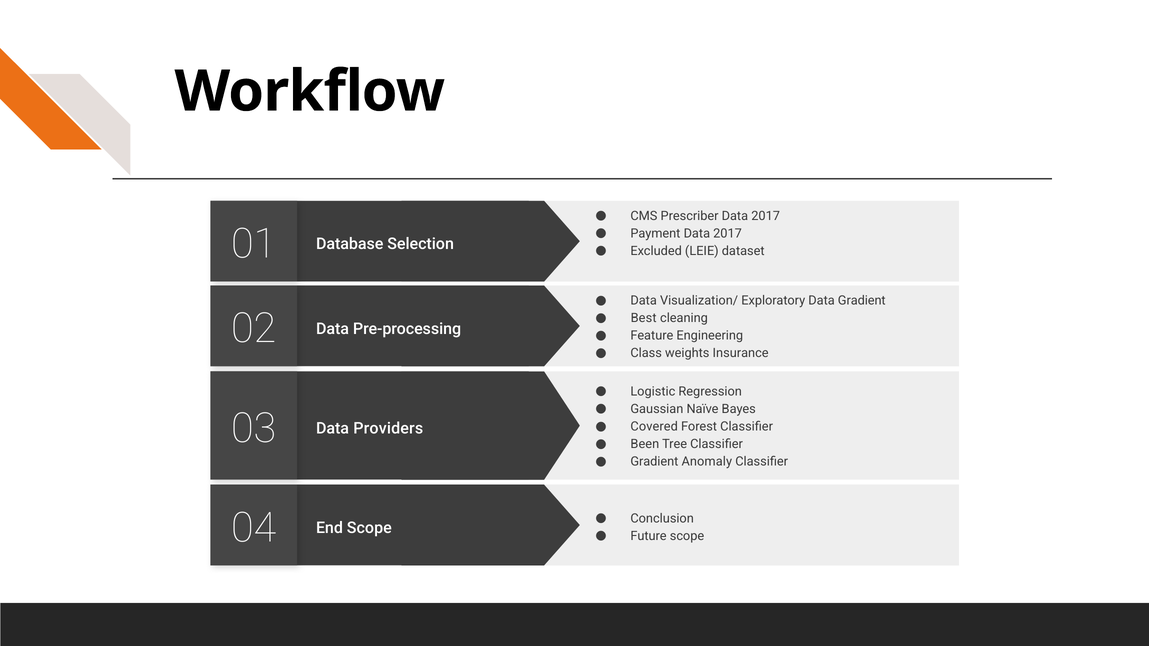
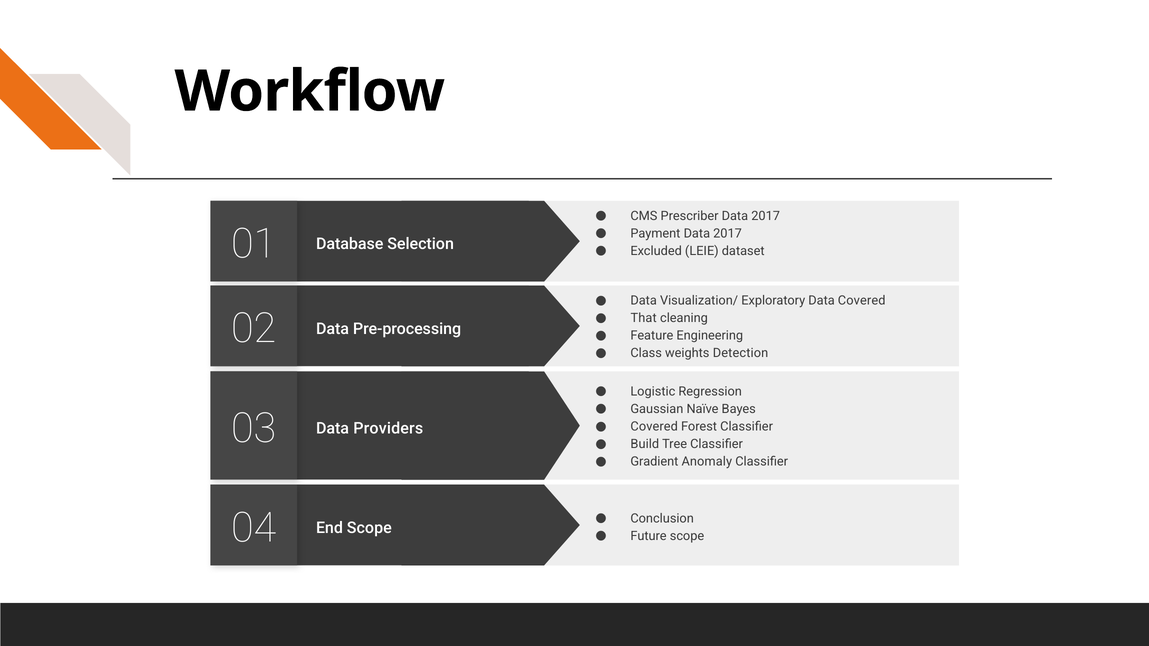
Data Gradient: Gradient -> Covered (862, 301)
Best: Best -> That (644, 318)
Insurance: Insurance -> Detection (741, 353)
Been: Been -> Build (645, 444)
